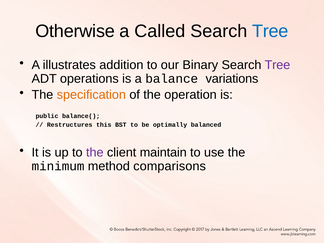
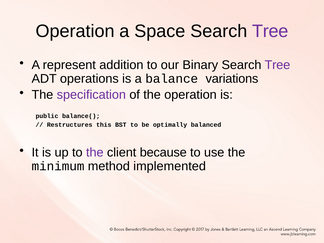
Otherwise: Otherwise -> Operation (75, 31)
Called: Called -> Space (160, 31)
Tree colour: blue -> purple (270, 31)
illustrates: illustrates -> represent (69, 65)
specification colour: orange -> purple (91, 95)
maintain: maintain -> because (163, 153)
comparisons: comparisons -> implemented (170, 166)
